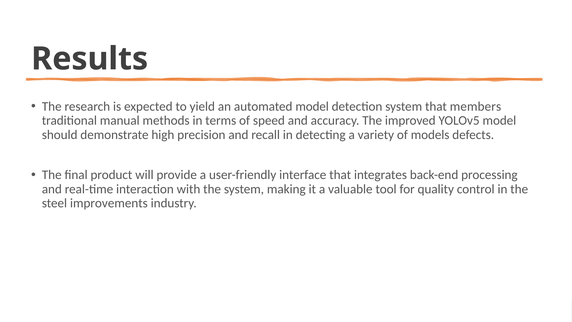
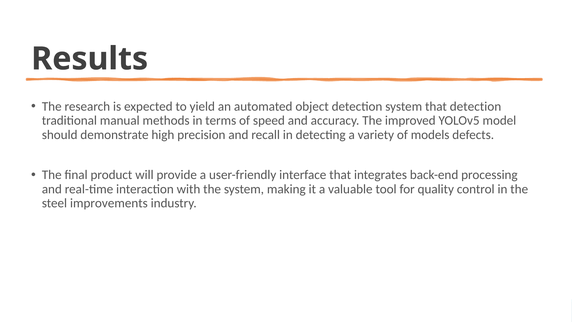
automated model: model -> object (312, 106)
that members: members -> detection (476, 106)
